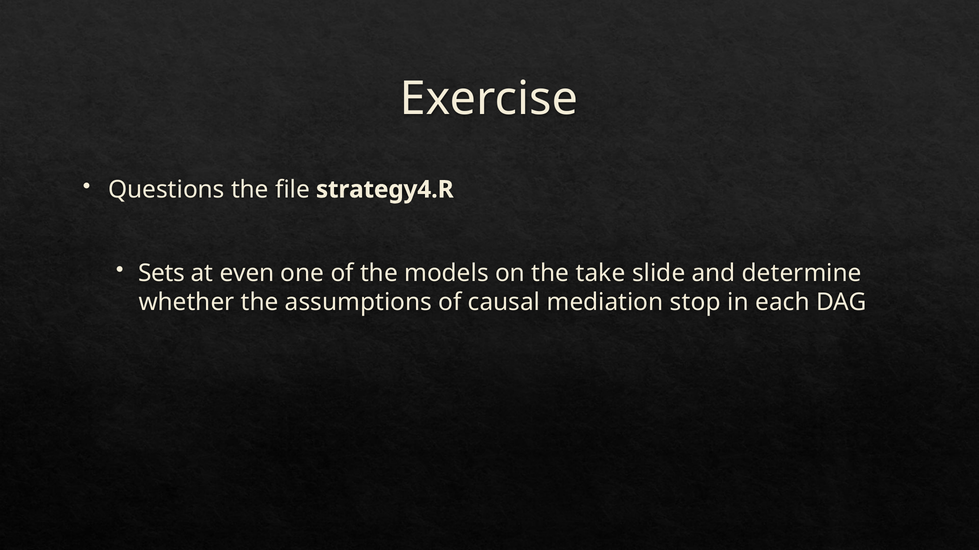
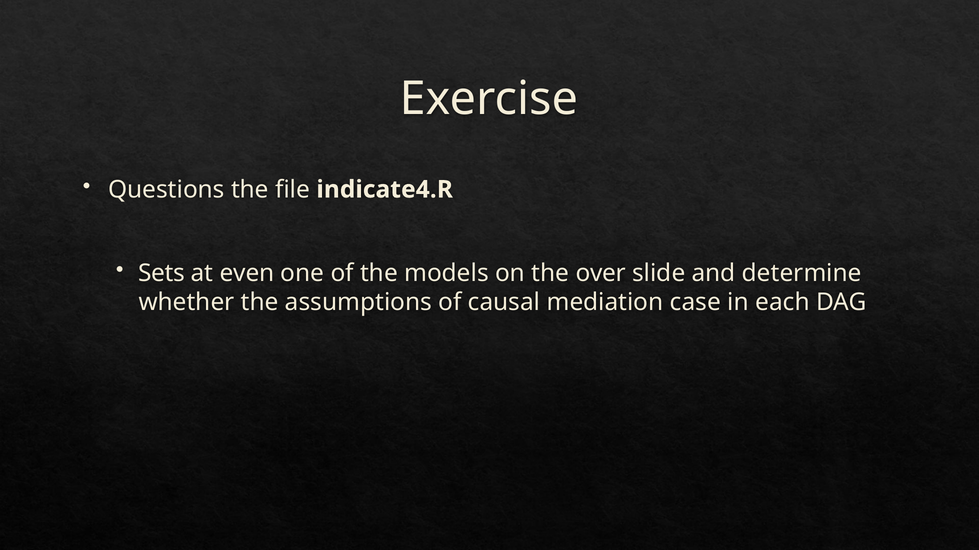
strategy4.R: strategy4.R -> indicate4.R (385, 190)
take: take -> over (601, 273)
stop: stop -> case (695, 303)
